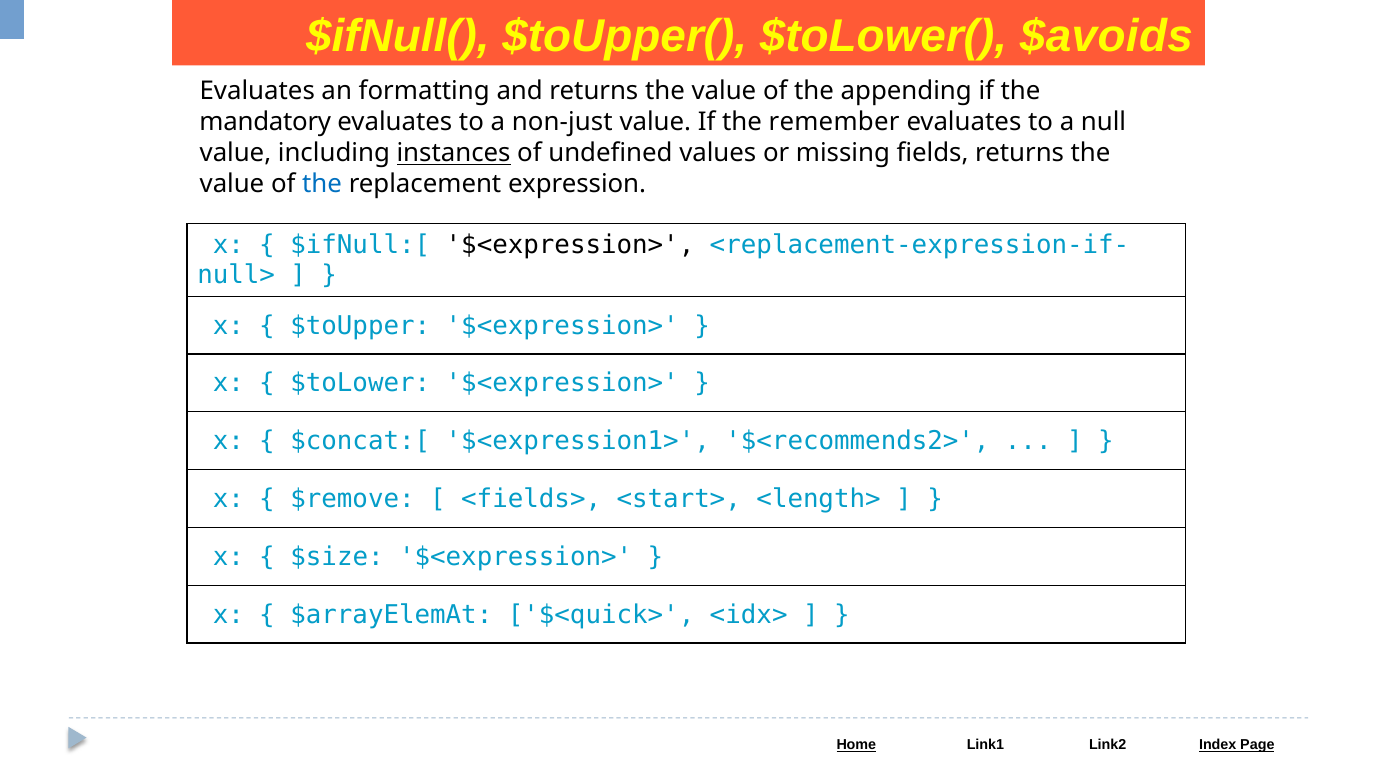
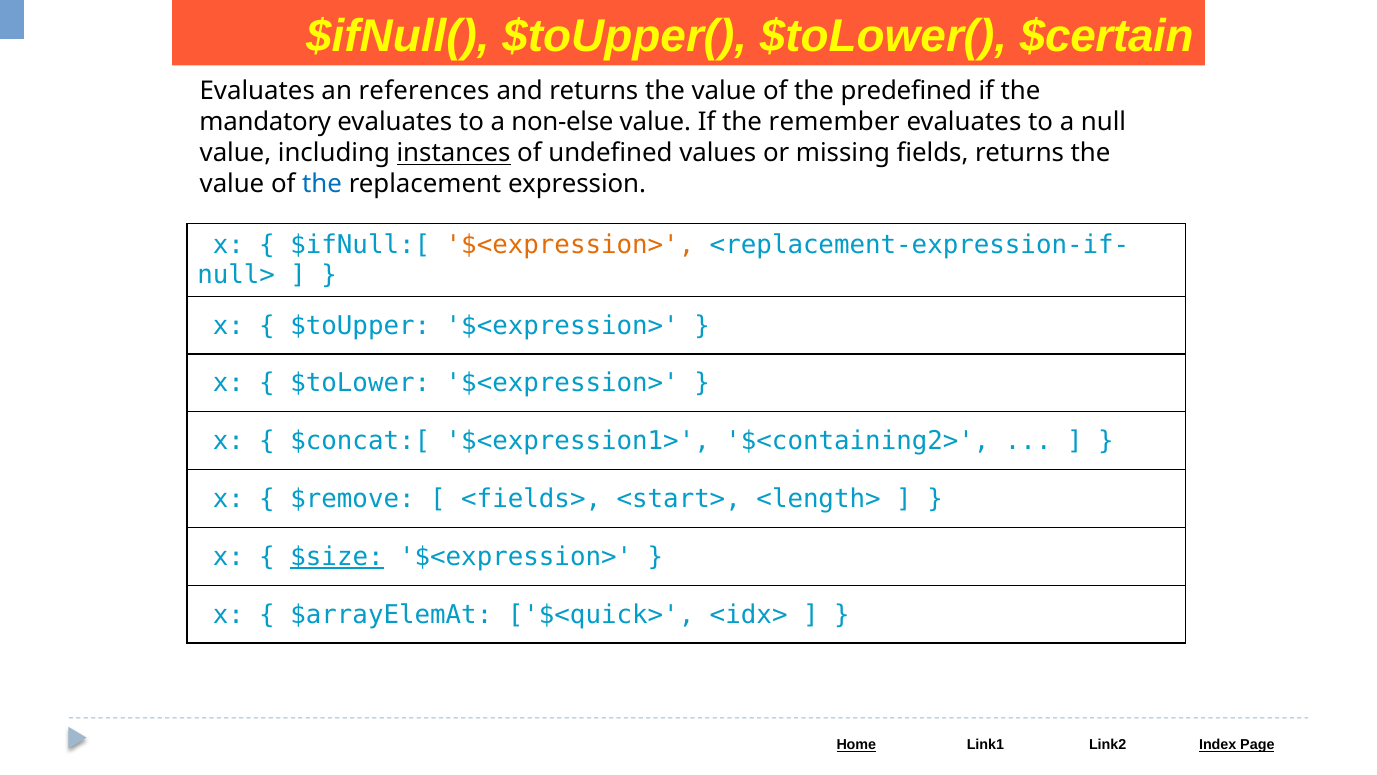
$avoids: $avoids -> $certain (1107, 36)
formatting: formatting -> references (424, 91)
appending: appending -> predefined (906, 91)
non-just: non-just -> non-else (562, 122)
$<expression> colour: black -> orange (570, 245)
$<recommends2>: $<recommends2> -> $<containing2> (857, 441)
$size underline: none -> present (337, 556)
